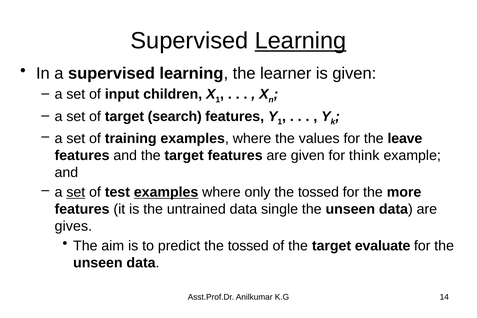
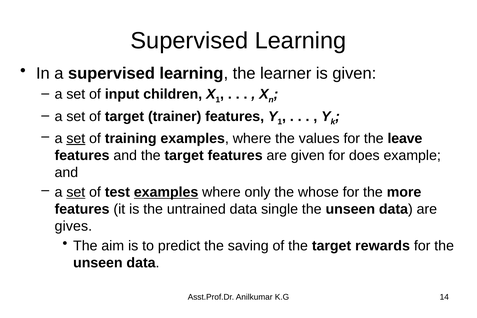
Learning underline: present -> none (301, 41)
search: search -> trainer (175, 116)
set underline: none -> present (76, 139)
think: think -> does (364, 155)
only the tossed: tossed -> whose (318, 192)
predict the tossed: tossed -> saving (248, 246)
evaluate: evaluate -> rewards (383, 246)
